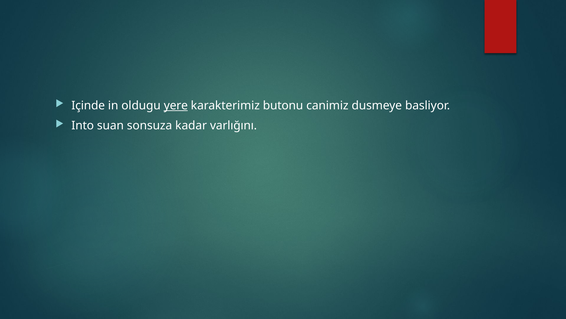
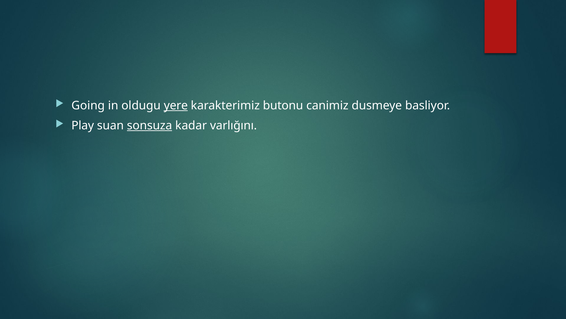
Içinde: Içinde -> Going (88, 105)
Into: Into -> Play (83, 125)
sonsuza underline: none -> present (150, 125)
